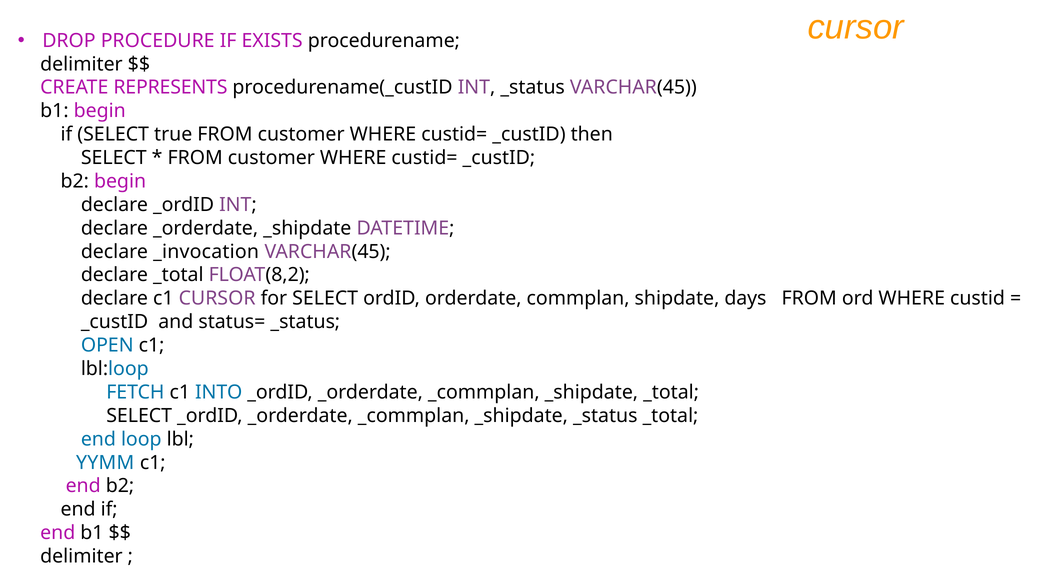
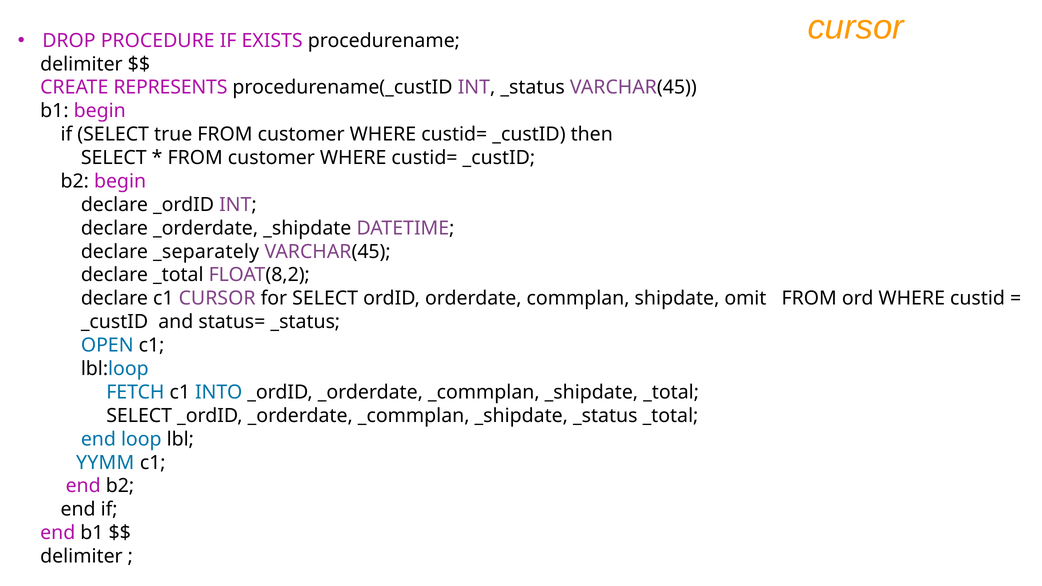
_invocation: _invocation -> _separately (206, 252)
days: days -> omit (745, 299)
